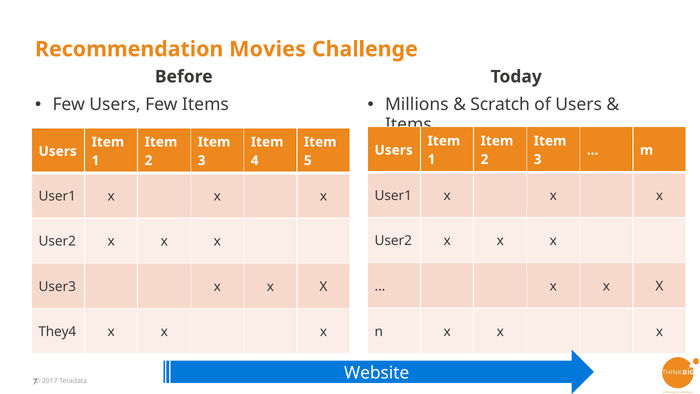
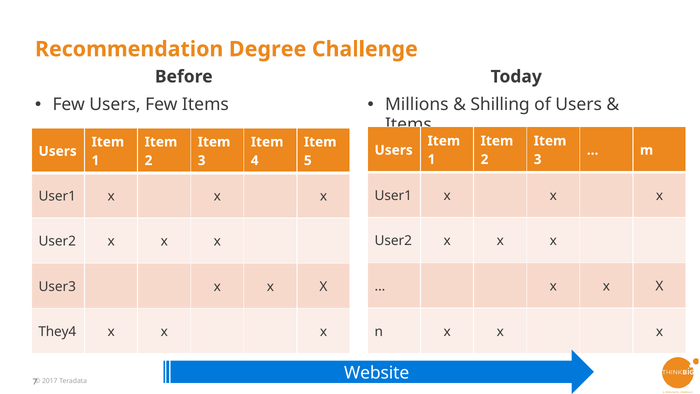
Movies: Movies -> Degree (268, 49)
Scratch: Scratch -> Shilling (500, 104)
